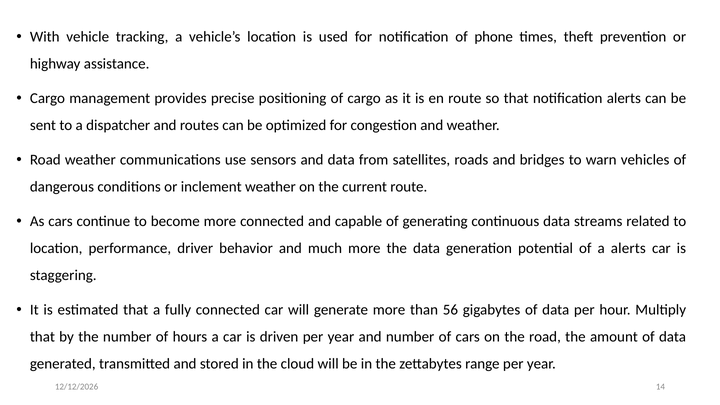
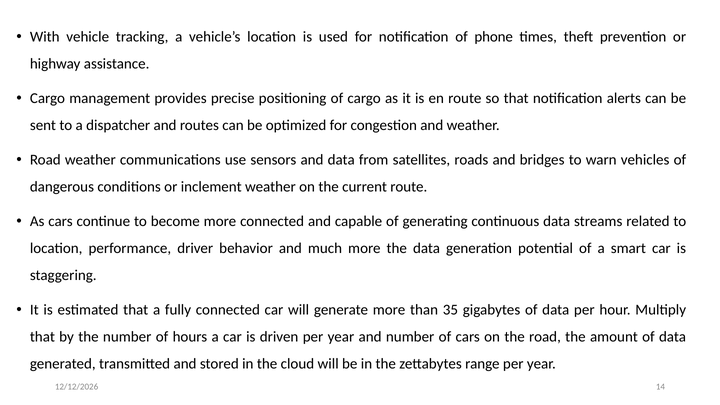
a alerts: alerts -> smart (628, 249)
56: 56 -> 35 (450, 310)
